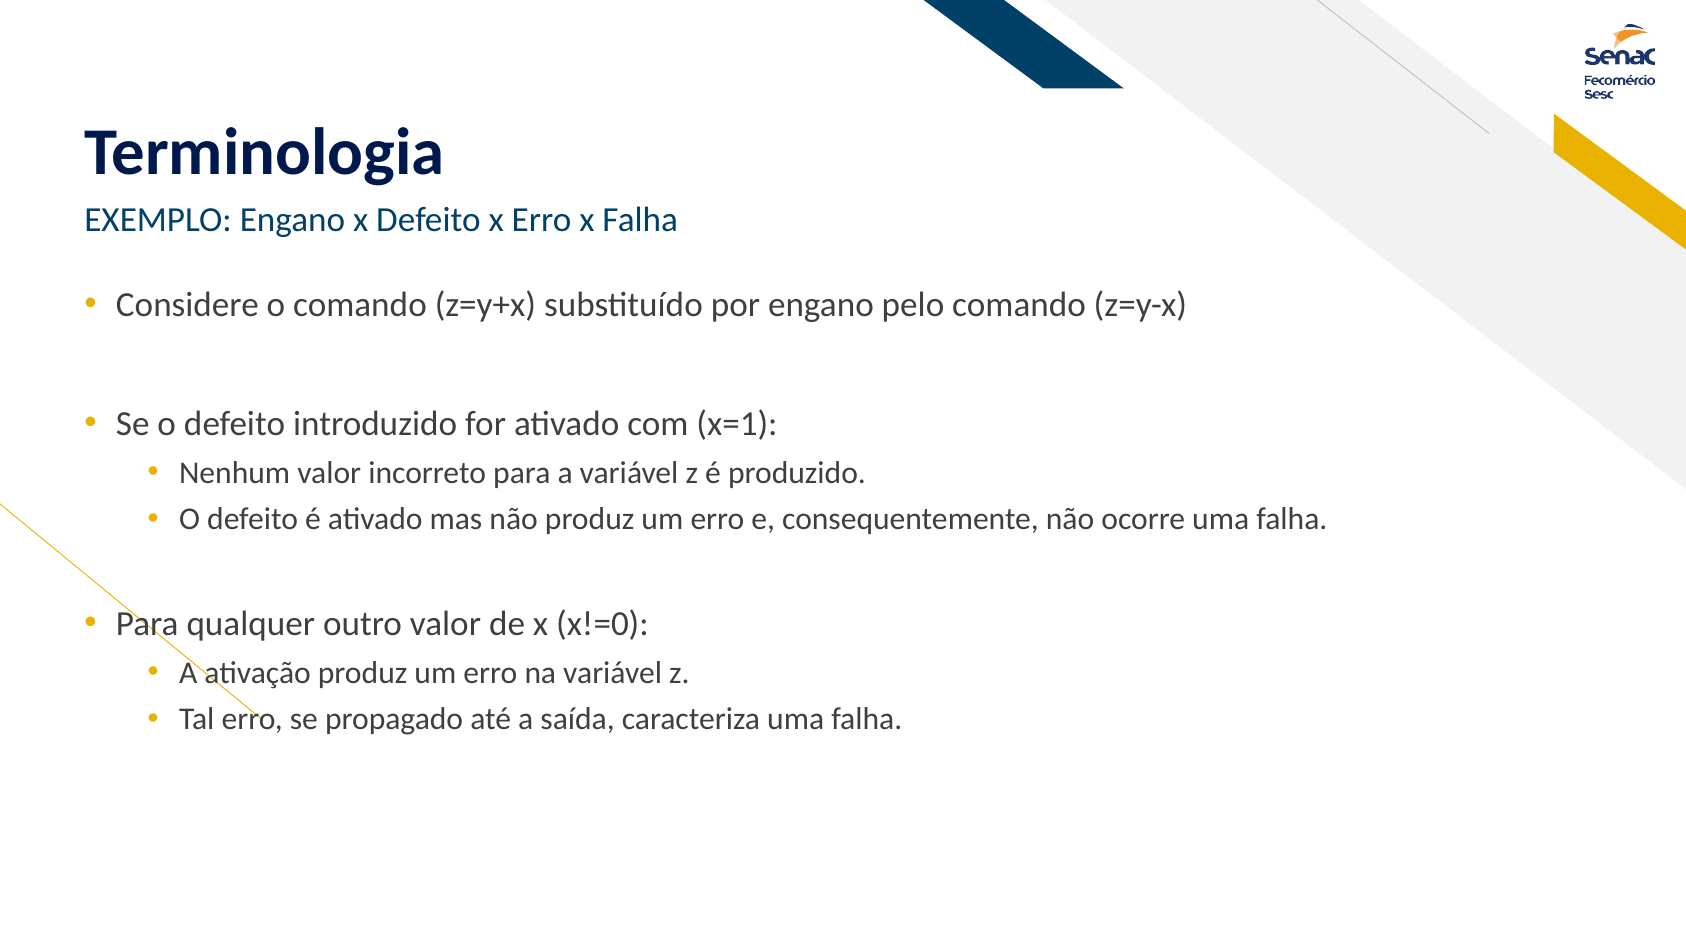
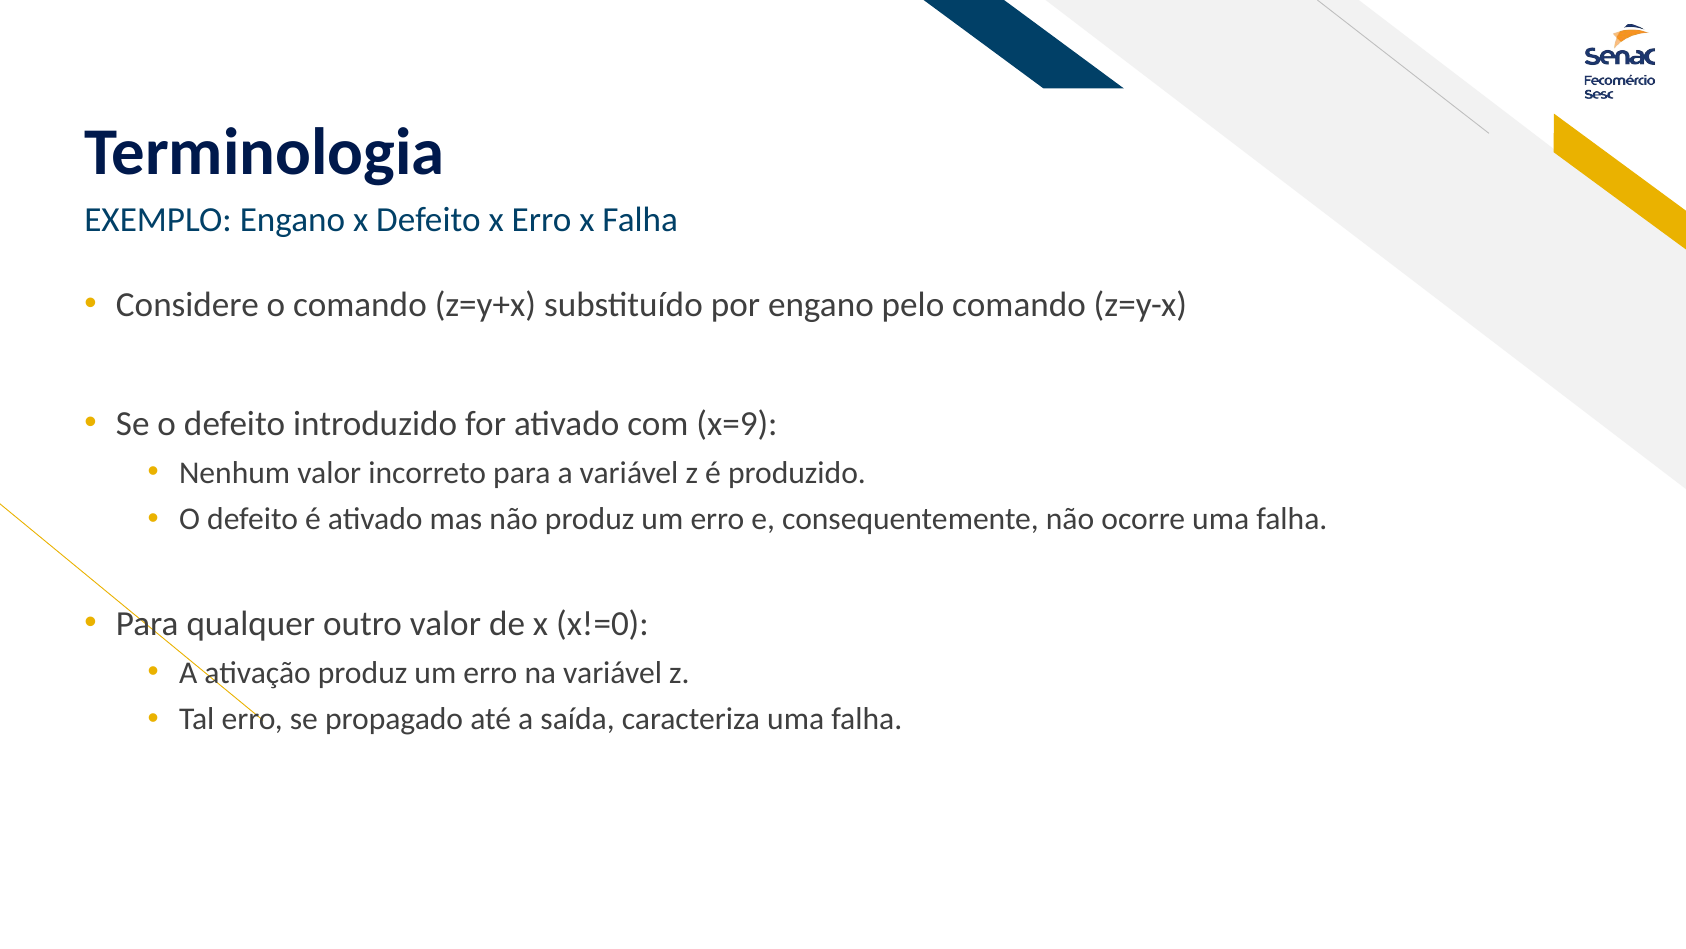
x=1: x=1 -> x=9 (737, 424)
